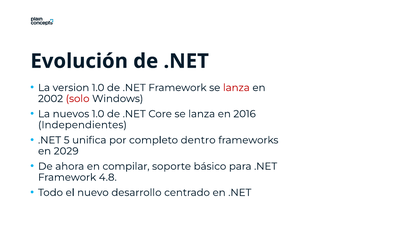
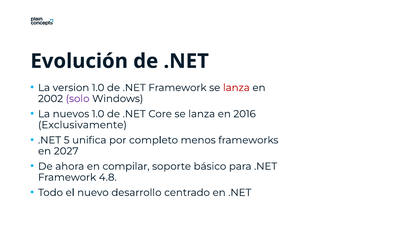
solo colour: red -> purple (78, 99)
Independientes: Independientes -> Exclusivamente (82, 125)
dentro: dentro -> menos (198, 140)
2029: 2029 -> 2027 (66, 151)
